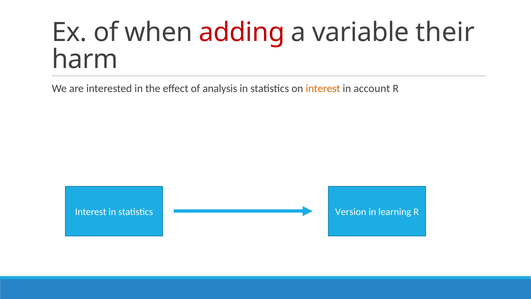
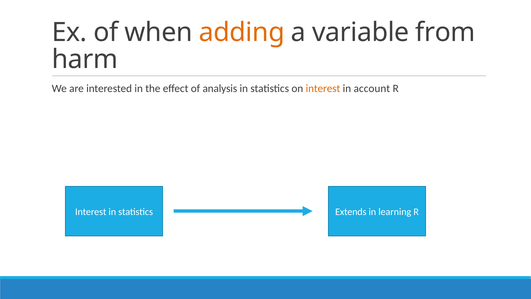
adding colour: red -> orange (242, 32)
their: their -> from (445, 32)
Version: Version -> Extends (351, 212)
